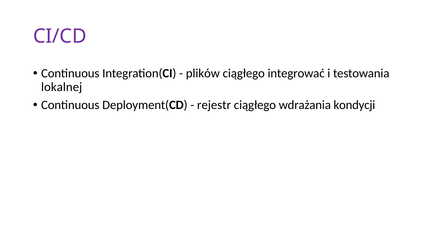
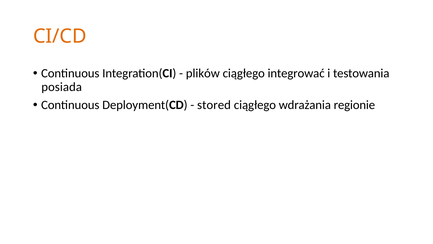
CI/CD colour: purple -> orange (60, 36)
lokalnej: lokalnej -> posiada (62, 87)
rejestr: rejestr -> stored (214, 105)
kondycji: kondycji -> regionie (354, 105)
